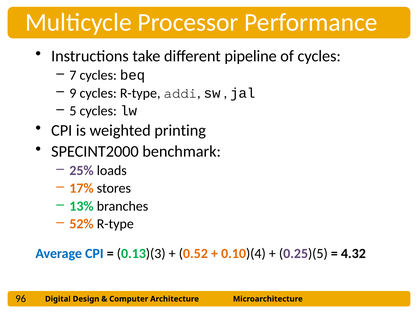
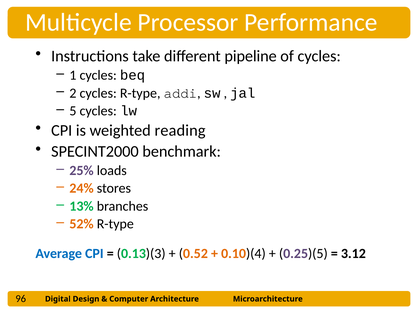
7: 7 -> 1 (73, 75)
9: 9 -> 2 (73, 93)
printing: printing -> reading (180, 130)
17%: 17% -> 24% (82, 188)
4.32: 4.32 -> 3.12 (353, 253)
